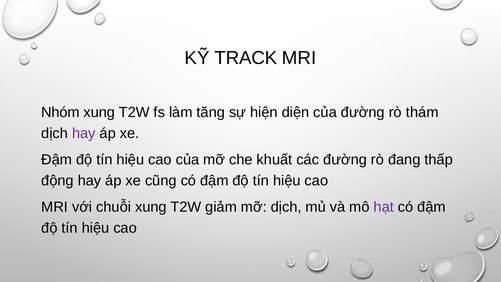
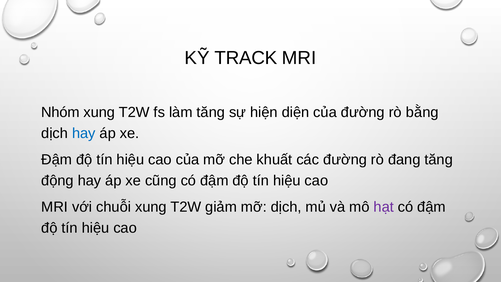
thám: thám -> bằng (422, 112)
hay colour: purple -> blue (84, 133)
đang thấp: thấp -> tăng (439, 160)
